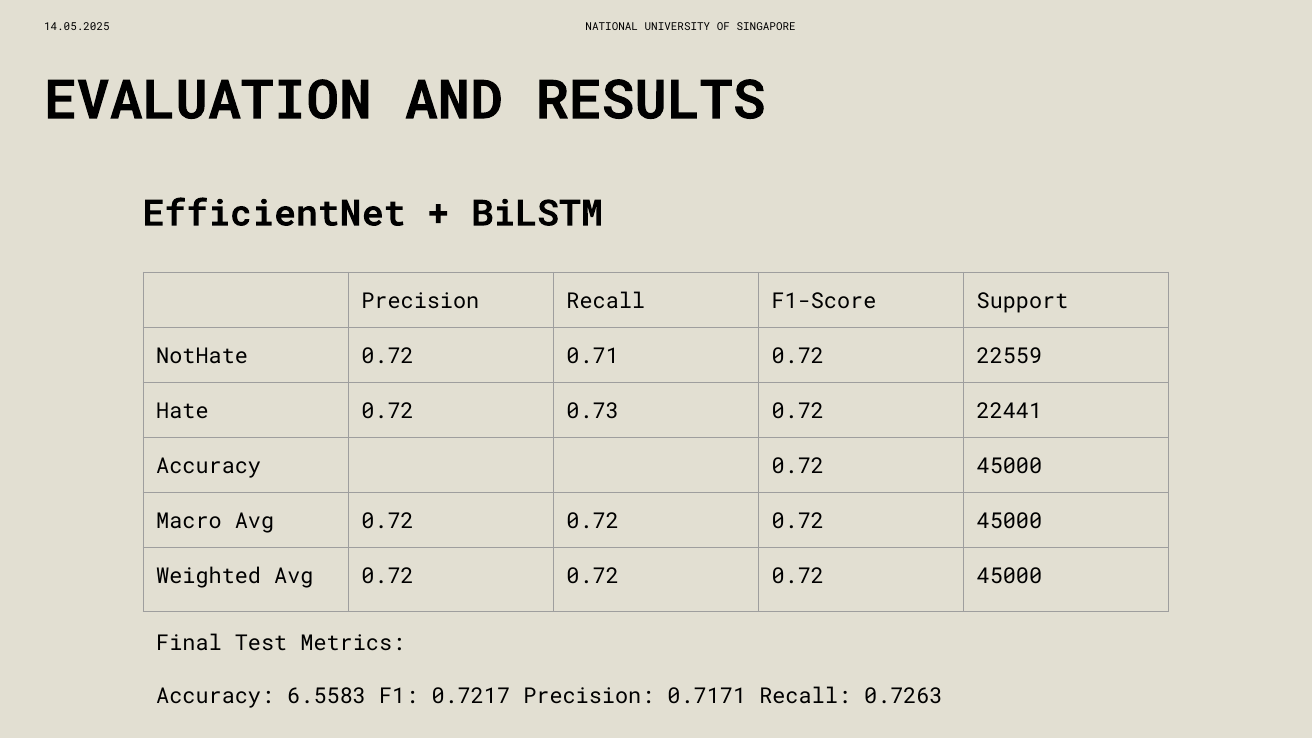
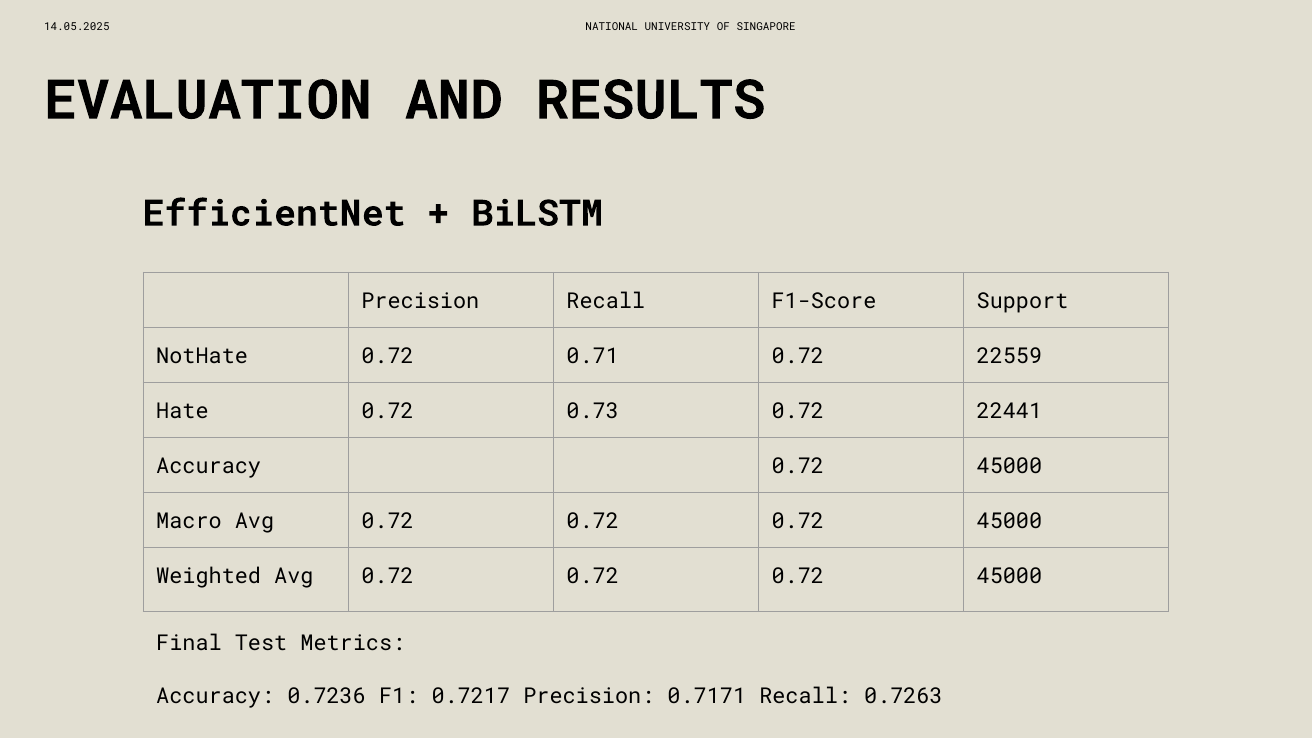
6.5583: 6.5583 -> 0.7236 (327, 696)
